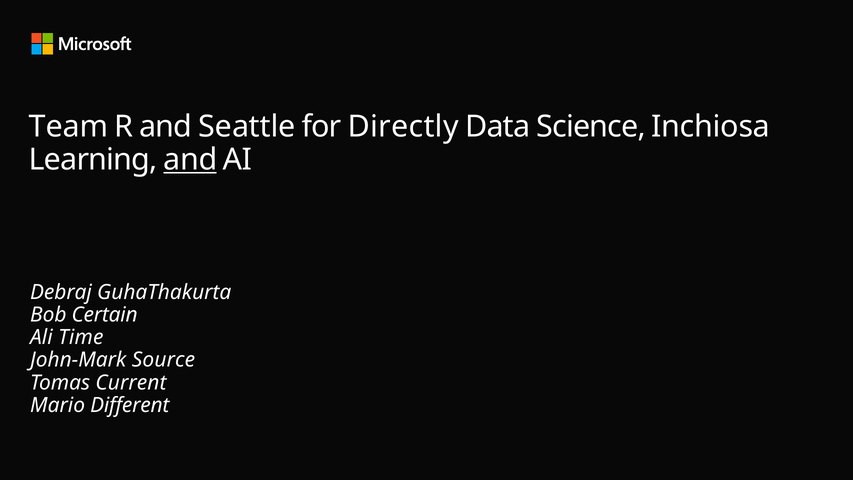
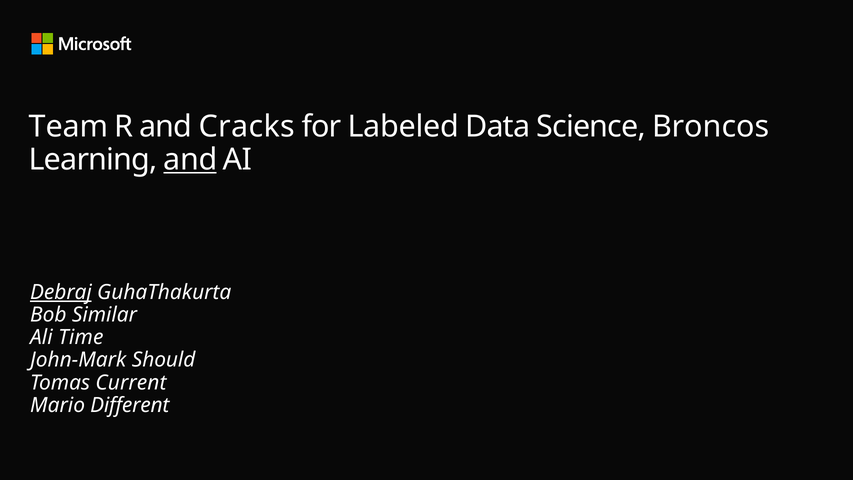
Seattle: Seattle -> Cracks (247, 127)
Directly: Directly -> Labeled (403, 127)
Inchiosa: Inchiosa -> Broncos (711, 127)
Debraj underline: none -> present (61, 292)
Certain: Certain -> Similar (104, 315)
Source: Source -> Should (164, 360)
